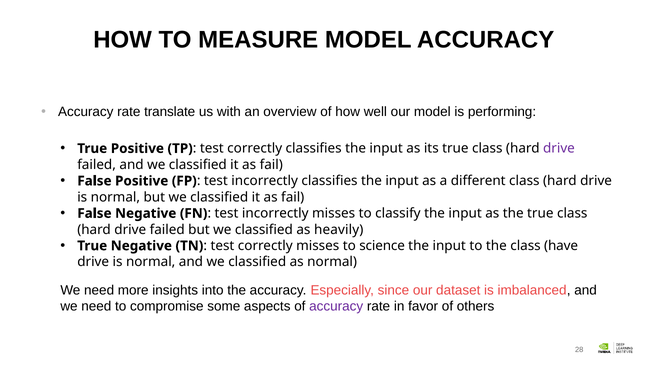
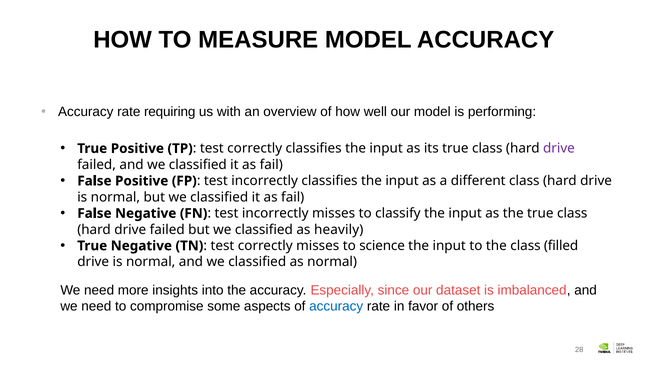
translate: translate -> requiring (170, 112)
have: have -> filled (561, 245)
accuracy colour: purple -> blue (336, 306)
